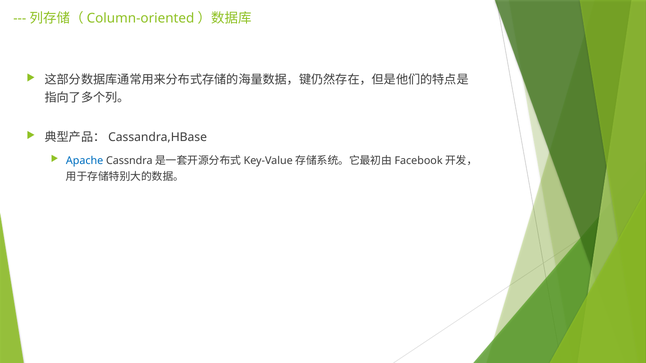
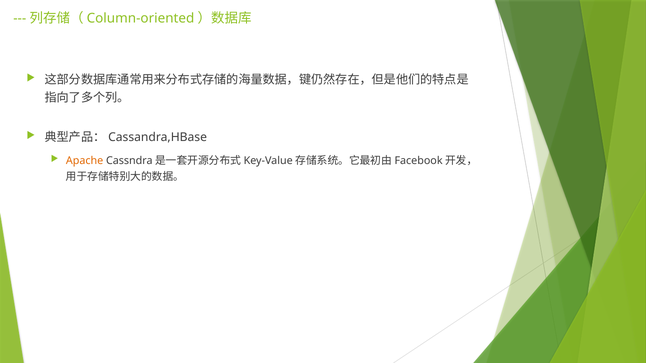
Apache colour: blue -> orange (85, 161)
